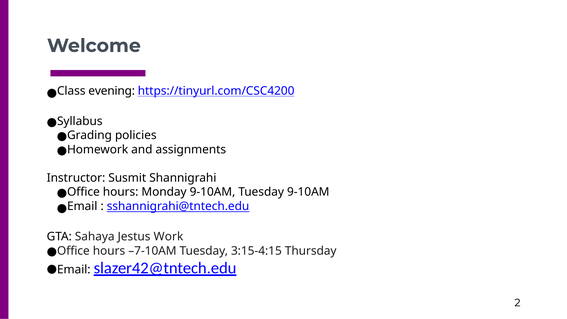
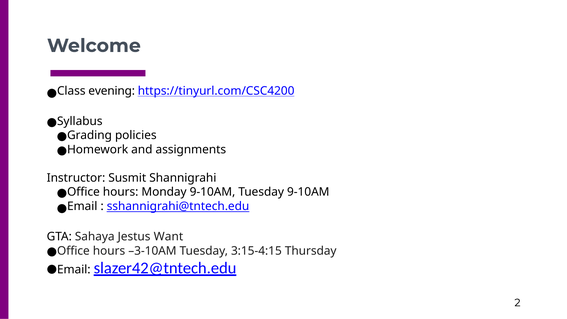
Work: Work -> Want (168, 237)
–7-10AM: –7-10AM -> –3-10AM (152, 251)
